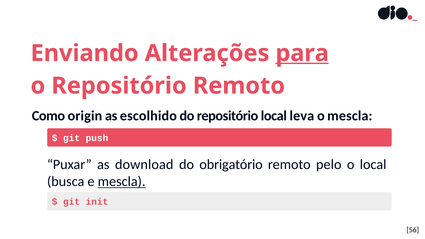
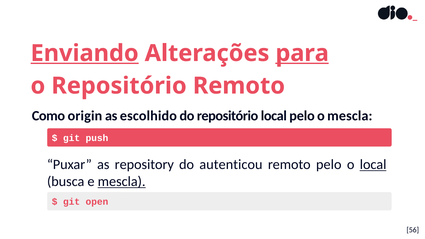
Enviando underline: none -> present (85, 53)
local leva: leva -> pelo (302, 116)
download: download -> repository (144, 165)
obrigatório: obrigatório -> autenticou (231, 165)
local underline: none -> present (373, 165)
init: init -> open (97, 202)
